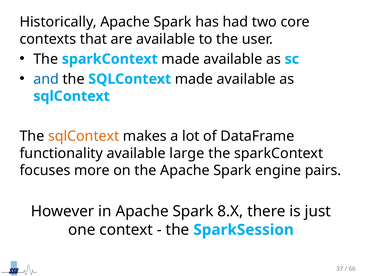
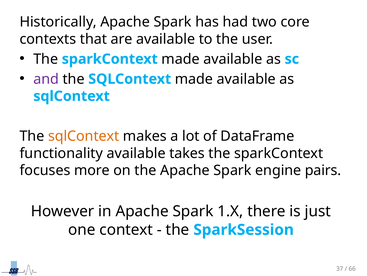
and colour: blue -> purple (46, 79)
large: large -> takes (187, 153)
8.X: 8.X -> 1.X (230, 211)
